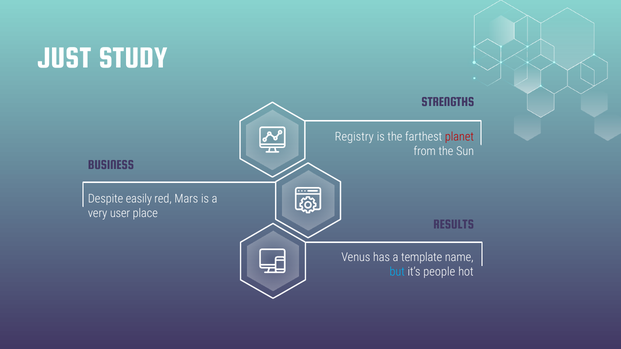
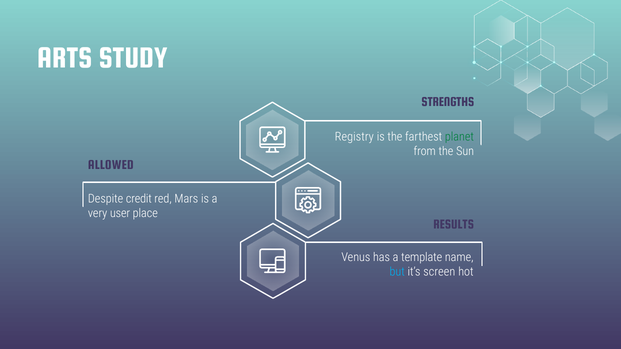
JUST: JUST -> ARTS (65, 58)
planet colour: red -> green (459, 137)
BUSINESS: BUSINESS -> ALLOWED (111, 165)
easily: easily -> credit (139, 199)
people: people -> screen (439, 272)
